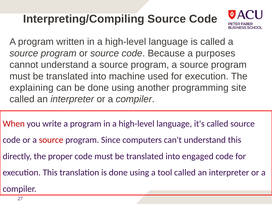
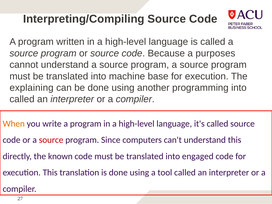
used: used -> base (158, 76)
programming site: site -> into (239, 88)
When colour: red -> orange (14, 124)
proper: proper -> known (60, 156)
